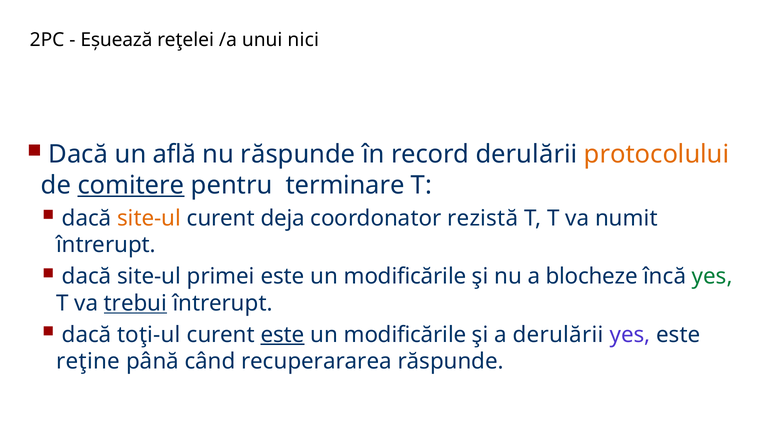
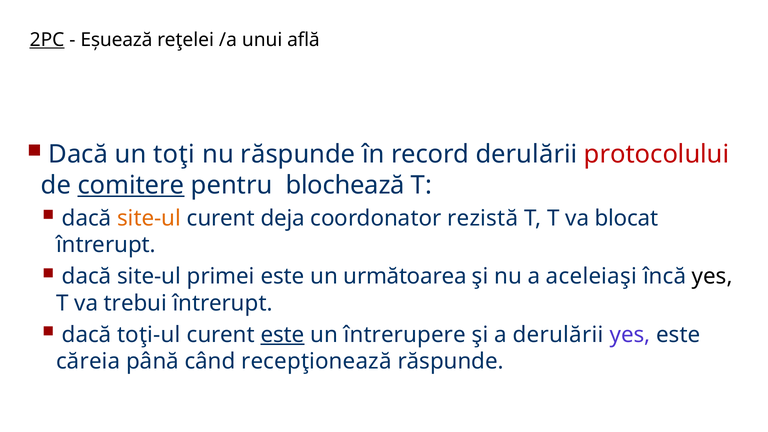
2PC underline: none -> present (47, 40)
nici: nici -> află (303, 40)
află: află -> toţi (174, 154)
protocolului colour: orange -> red (657, 154)
terminare: terminare -> blochează (345, 185)
numit: numit -> blocat (627, 218)
modificările: modificările -> următoarea (405, 276)
blocheze: blocheze -> aceleiaşi (591, 276)
yes colour: green -> black (712, 276)
trebui underline: present -> none (135, 303)
modificările: modificările -> întrerupere (405, 335)
reţine: reţine -> căreia (88, 362)
recuperararea: recuperararea -> recepţionează (316, 362)
